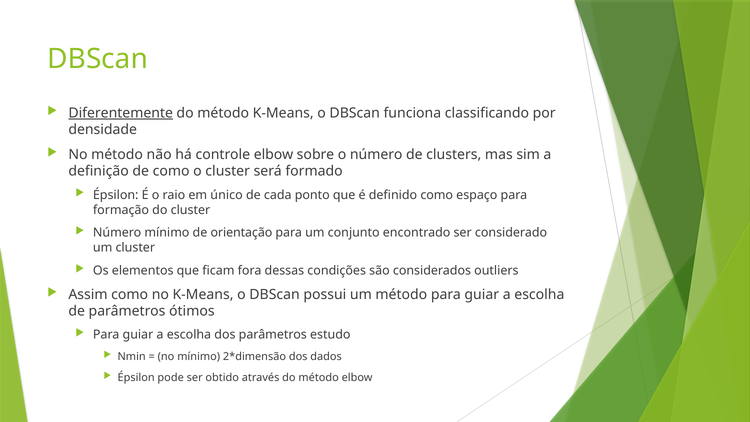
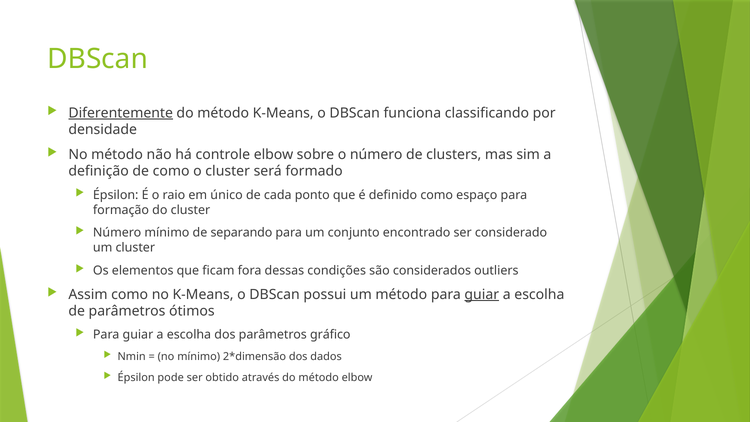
orientação: orientação -> separando (241, 233)
guiar underline: none -> present (482, 294)
estudo: estudo -> gráfico (330, 335)
